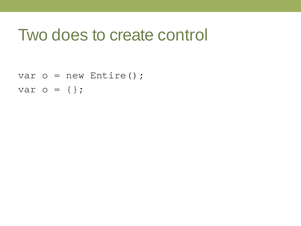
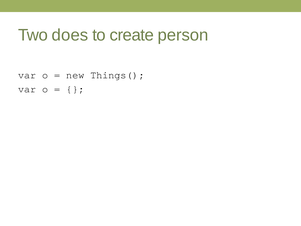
control: control -> person (183, 35)
Entire(: Entire( -> Things( (117, 75)
